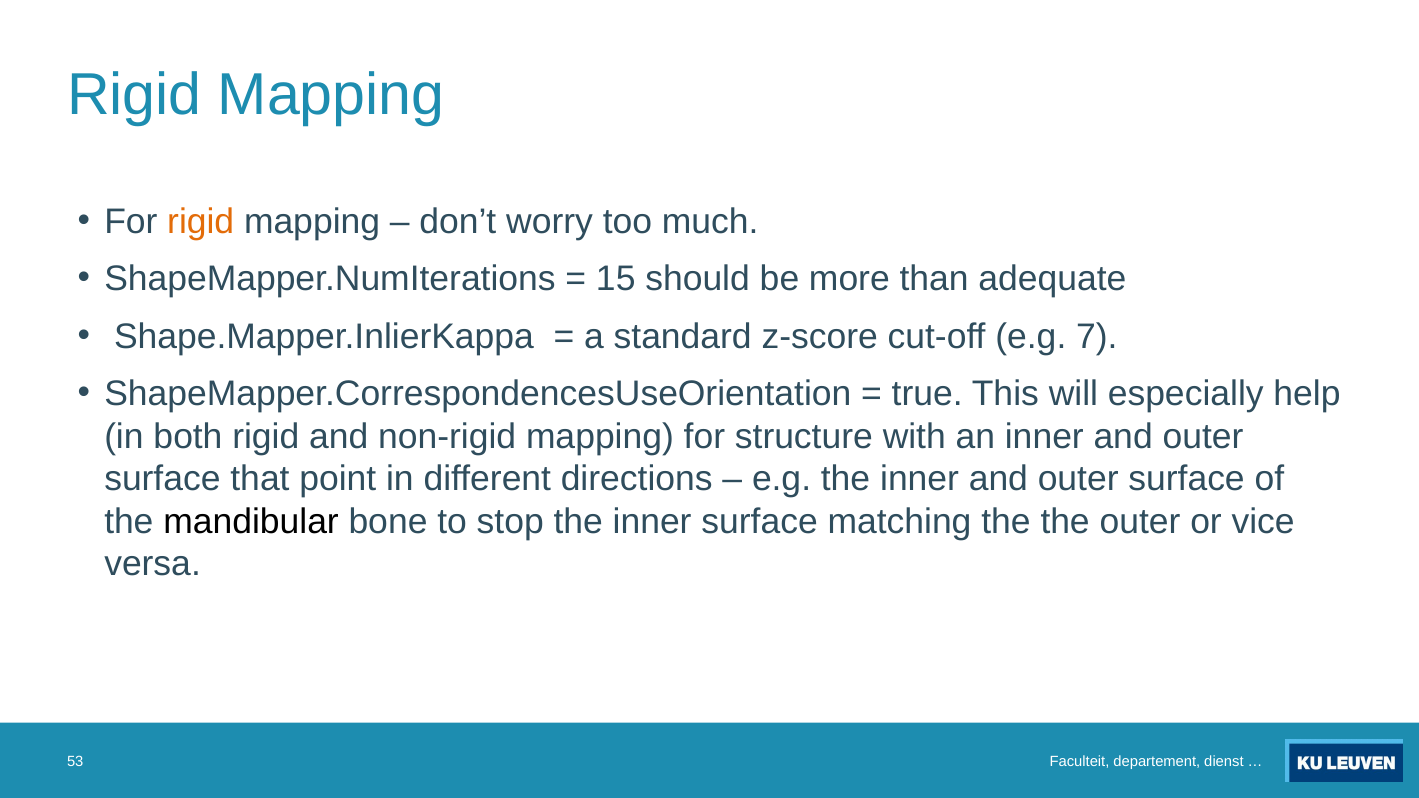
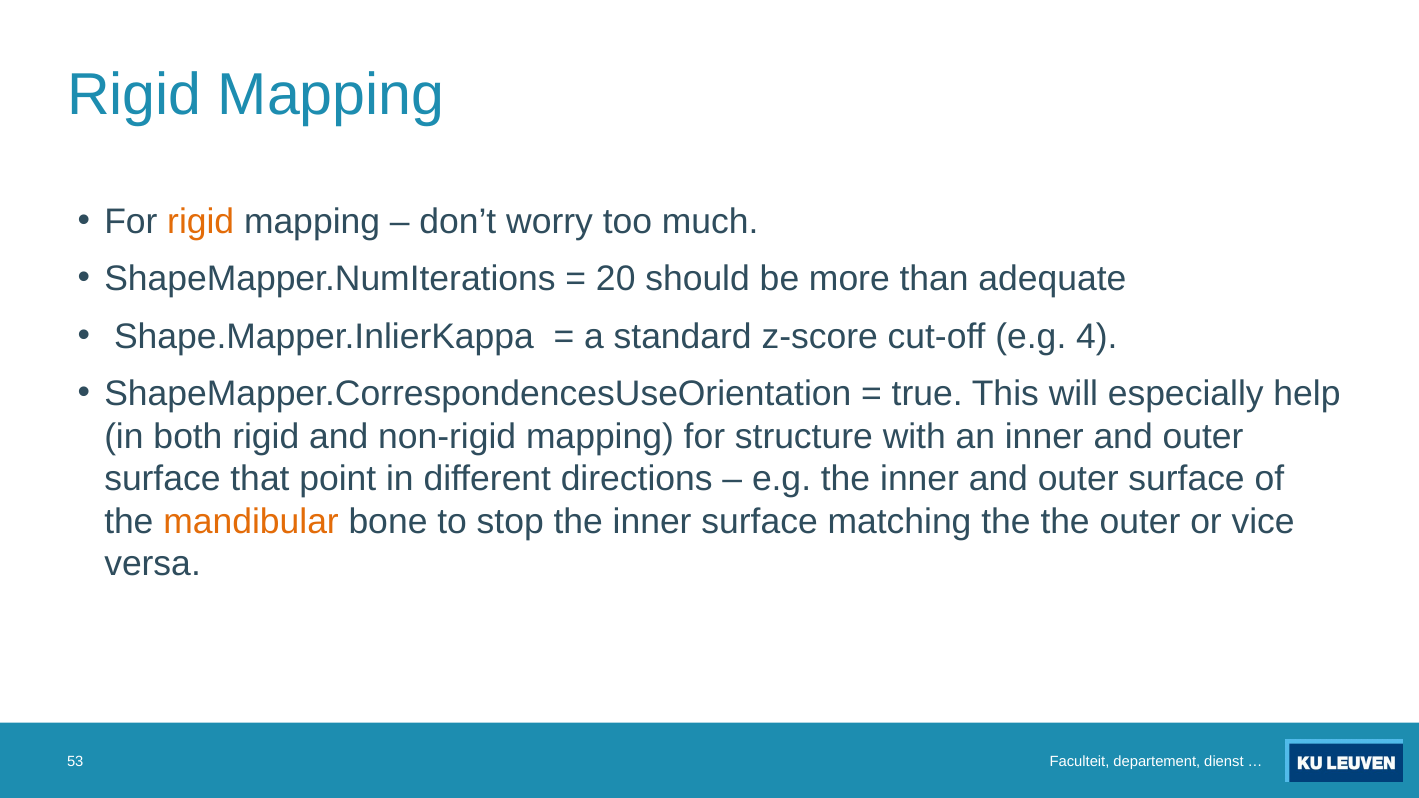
15: 15 -> 20 (616, 279)
7: 7 -> 4 (1097, 337)
mandibular colour: black -> orange (251, 522)
